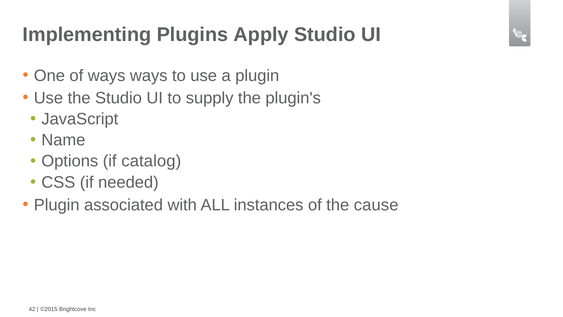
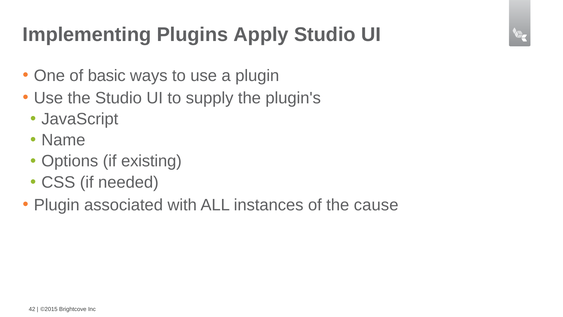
of ways: ways -> basic (107, 76)
catalog: catalog -> existing (151, 161)
